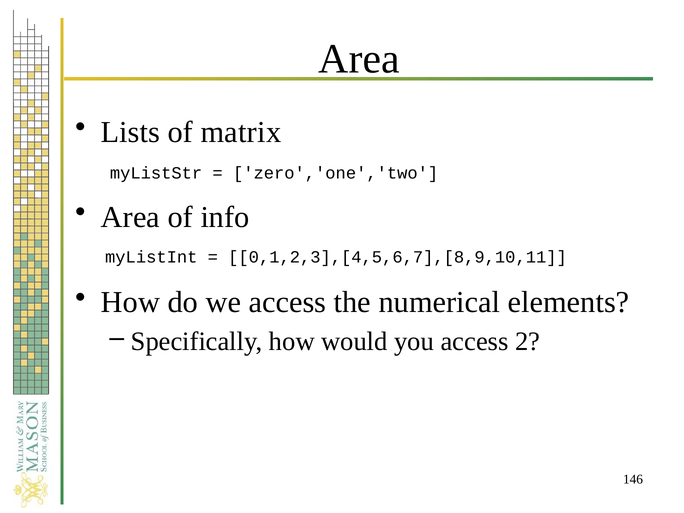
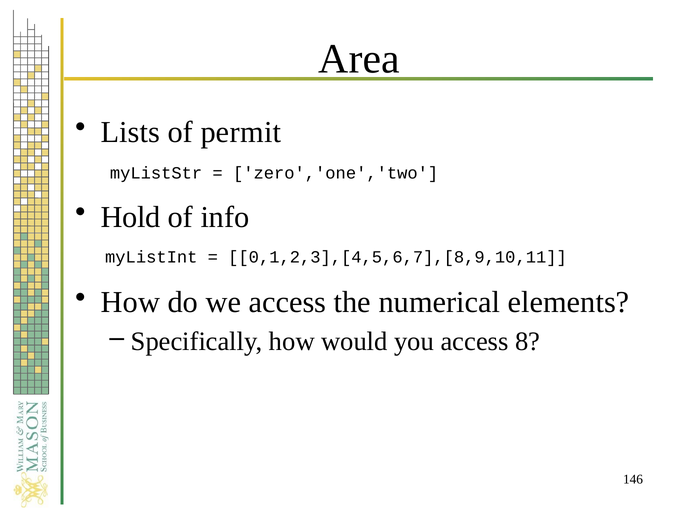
matrix: matrix -> permit (241, 132)
Area: Area -> Hold (131, 217)
2: 2 -> 8 (528, 342)
